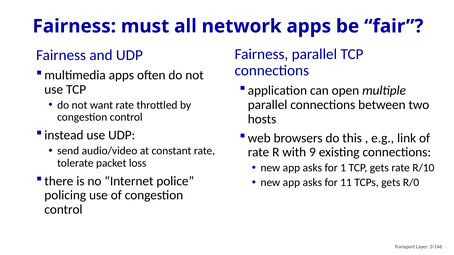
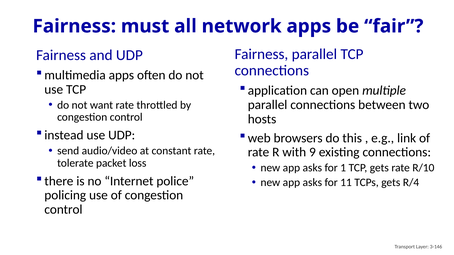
R/0: R/0 -> R/4 (411, 183)
